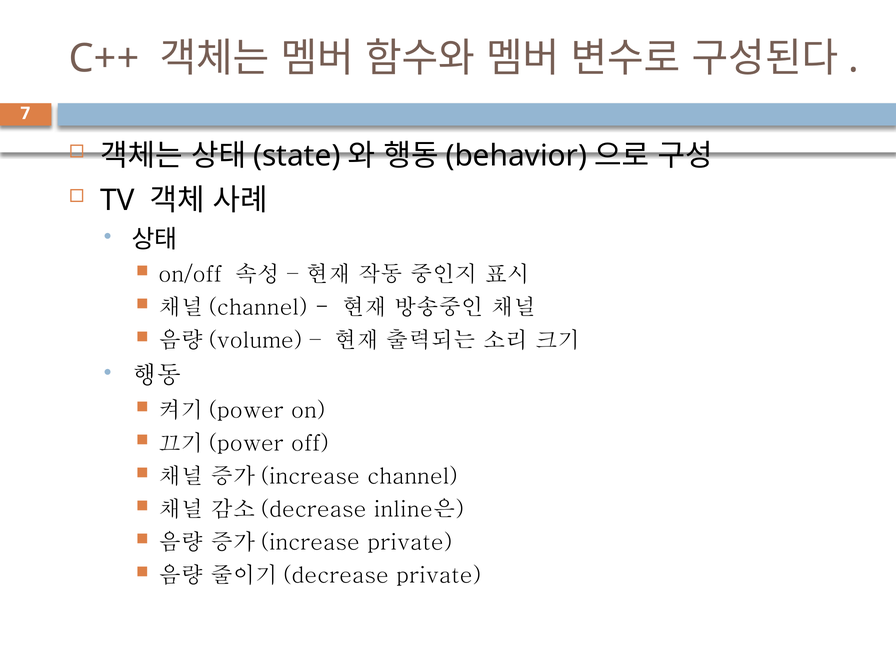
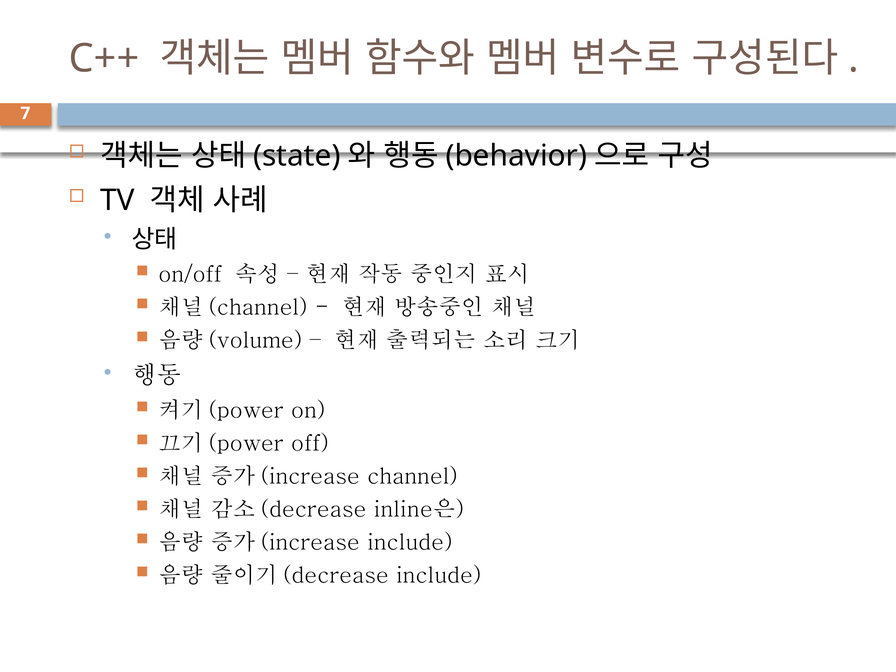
private: private -> include (410, 543)
private: private -> include (439, 576)
